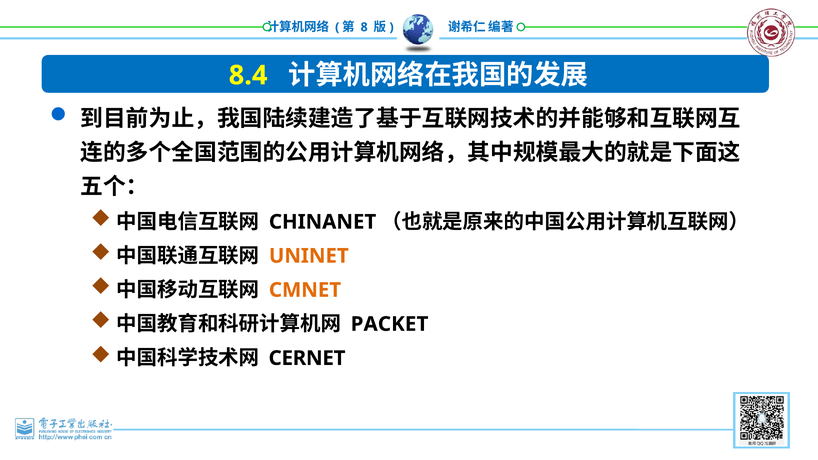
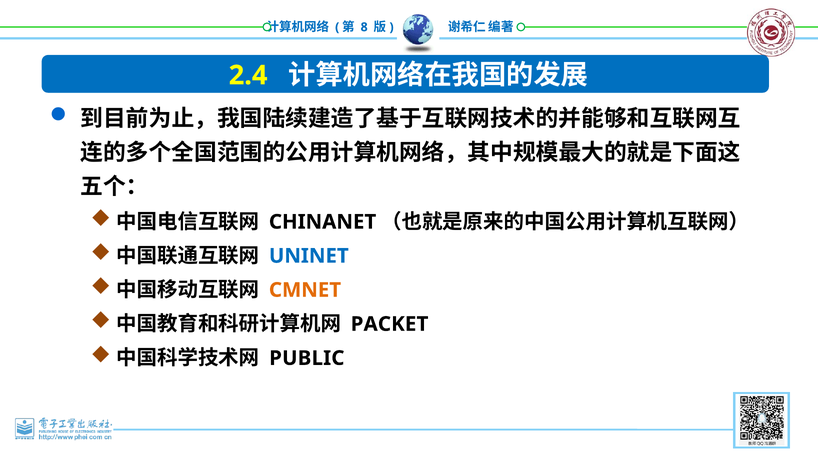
8.4: 8.4 -> 2.4 (248, 75)
UNINET colour: orange -> blue (309, 256)
CERNET: CERNET -> PUBLIC (307, 358)
